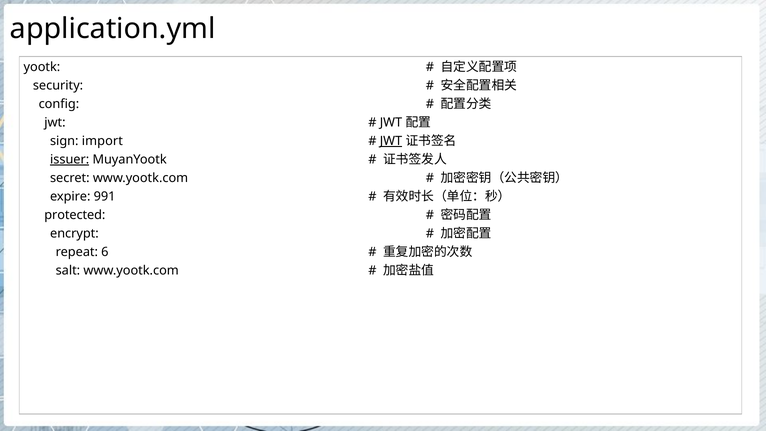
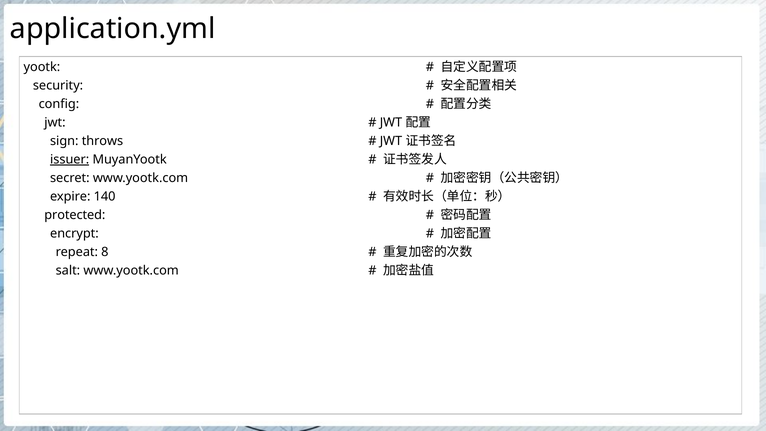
import: import -> throws (102, 141)
JWT underline: present -> none (391, 141)
991: 991 -> 140 (105, 196)
6: 6 -> 8 (105, 252)
